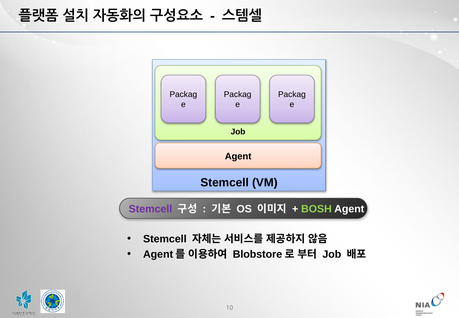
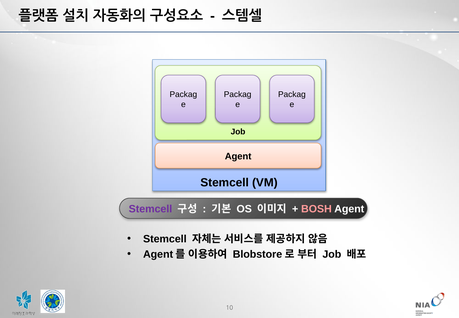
BOSH colour: light green -> pink (316, 209)
